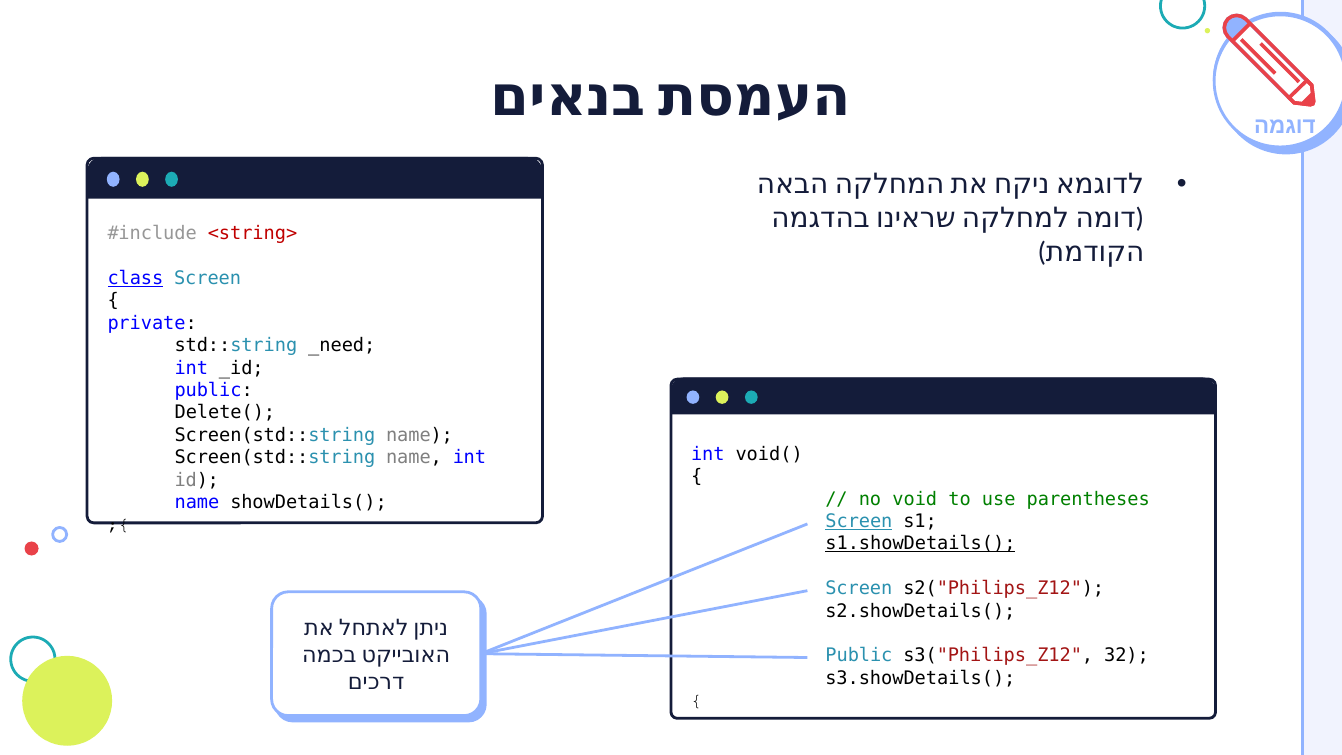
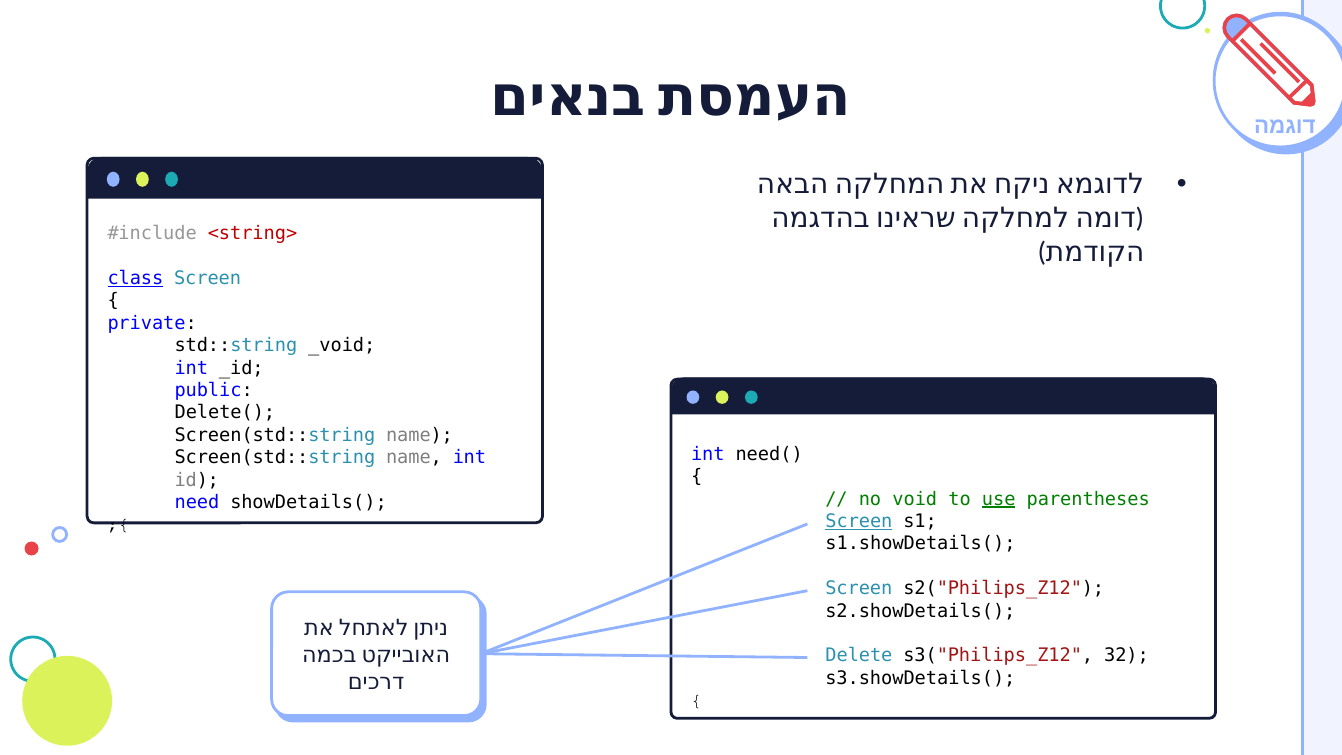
_need: _need -> _void (342, 345)
void(: void( -> need( (769, 454)
use underline: none -> present (999, 499)
name: name -> need (197, 502)
s1.showDetails( underline: present -> none (920, 544)
Public: Public -> Delete (859, 656)
